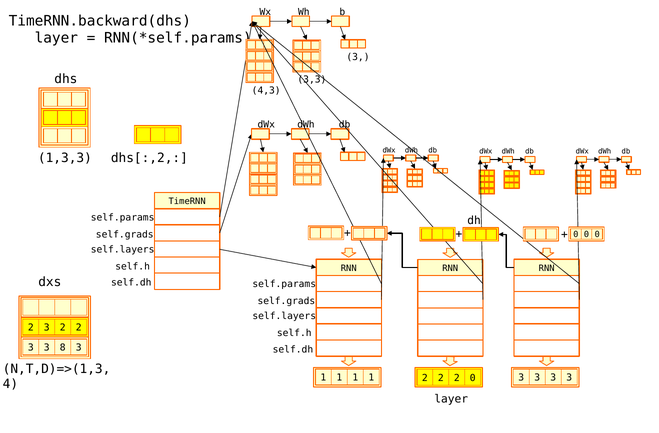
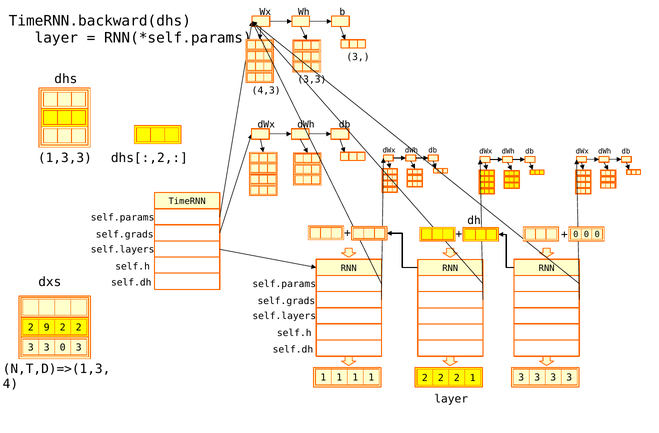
3: 3 -> 9 (47, 328)
3 3 8: 8 -> 0 (63, 348)
2 0: 0 -> 1 (473, 378)
